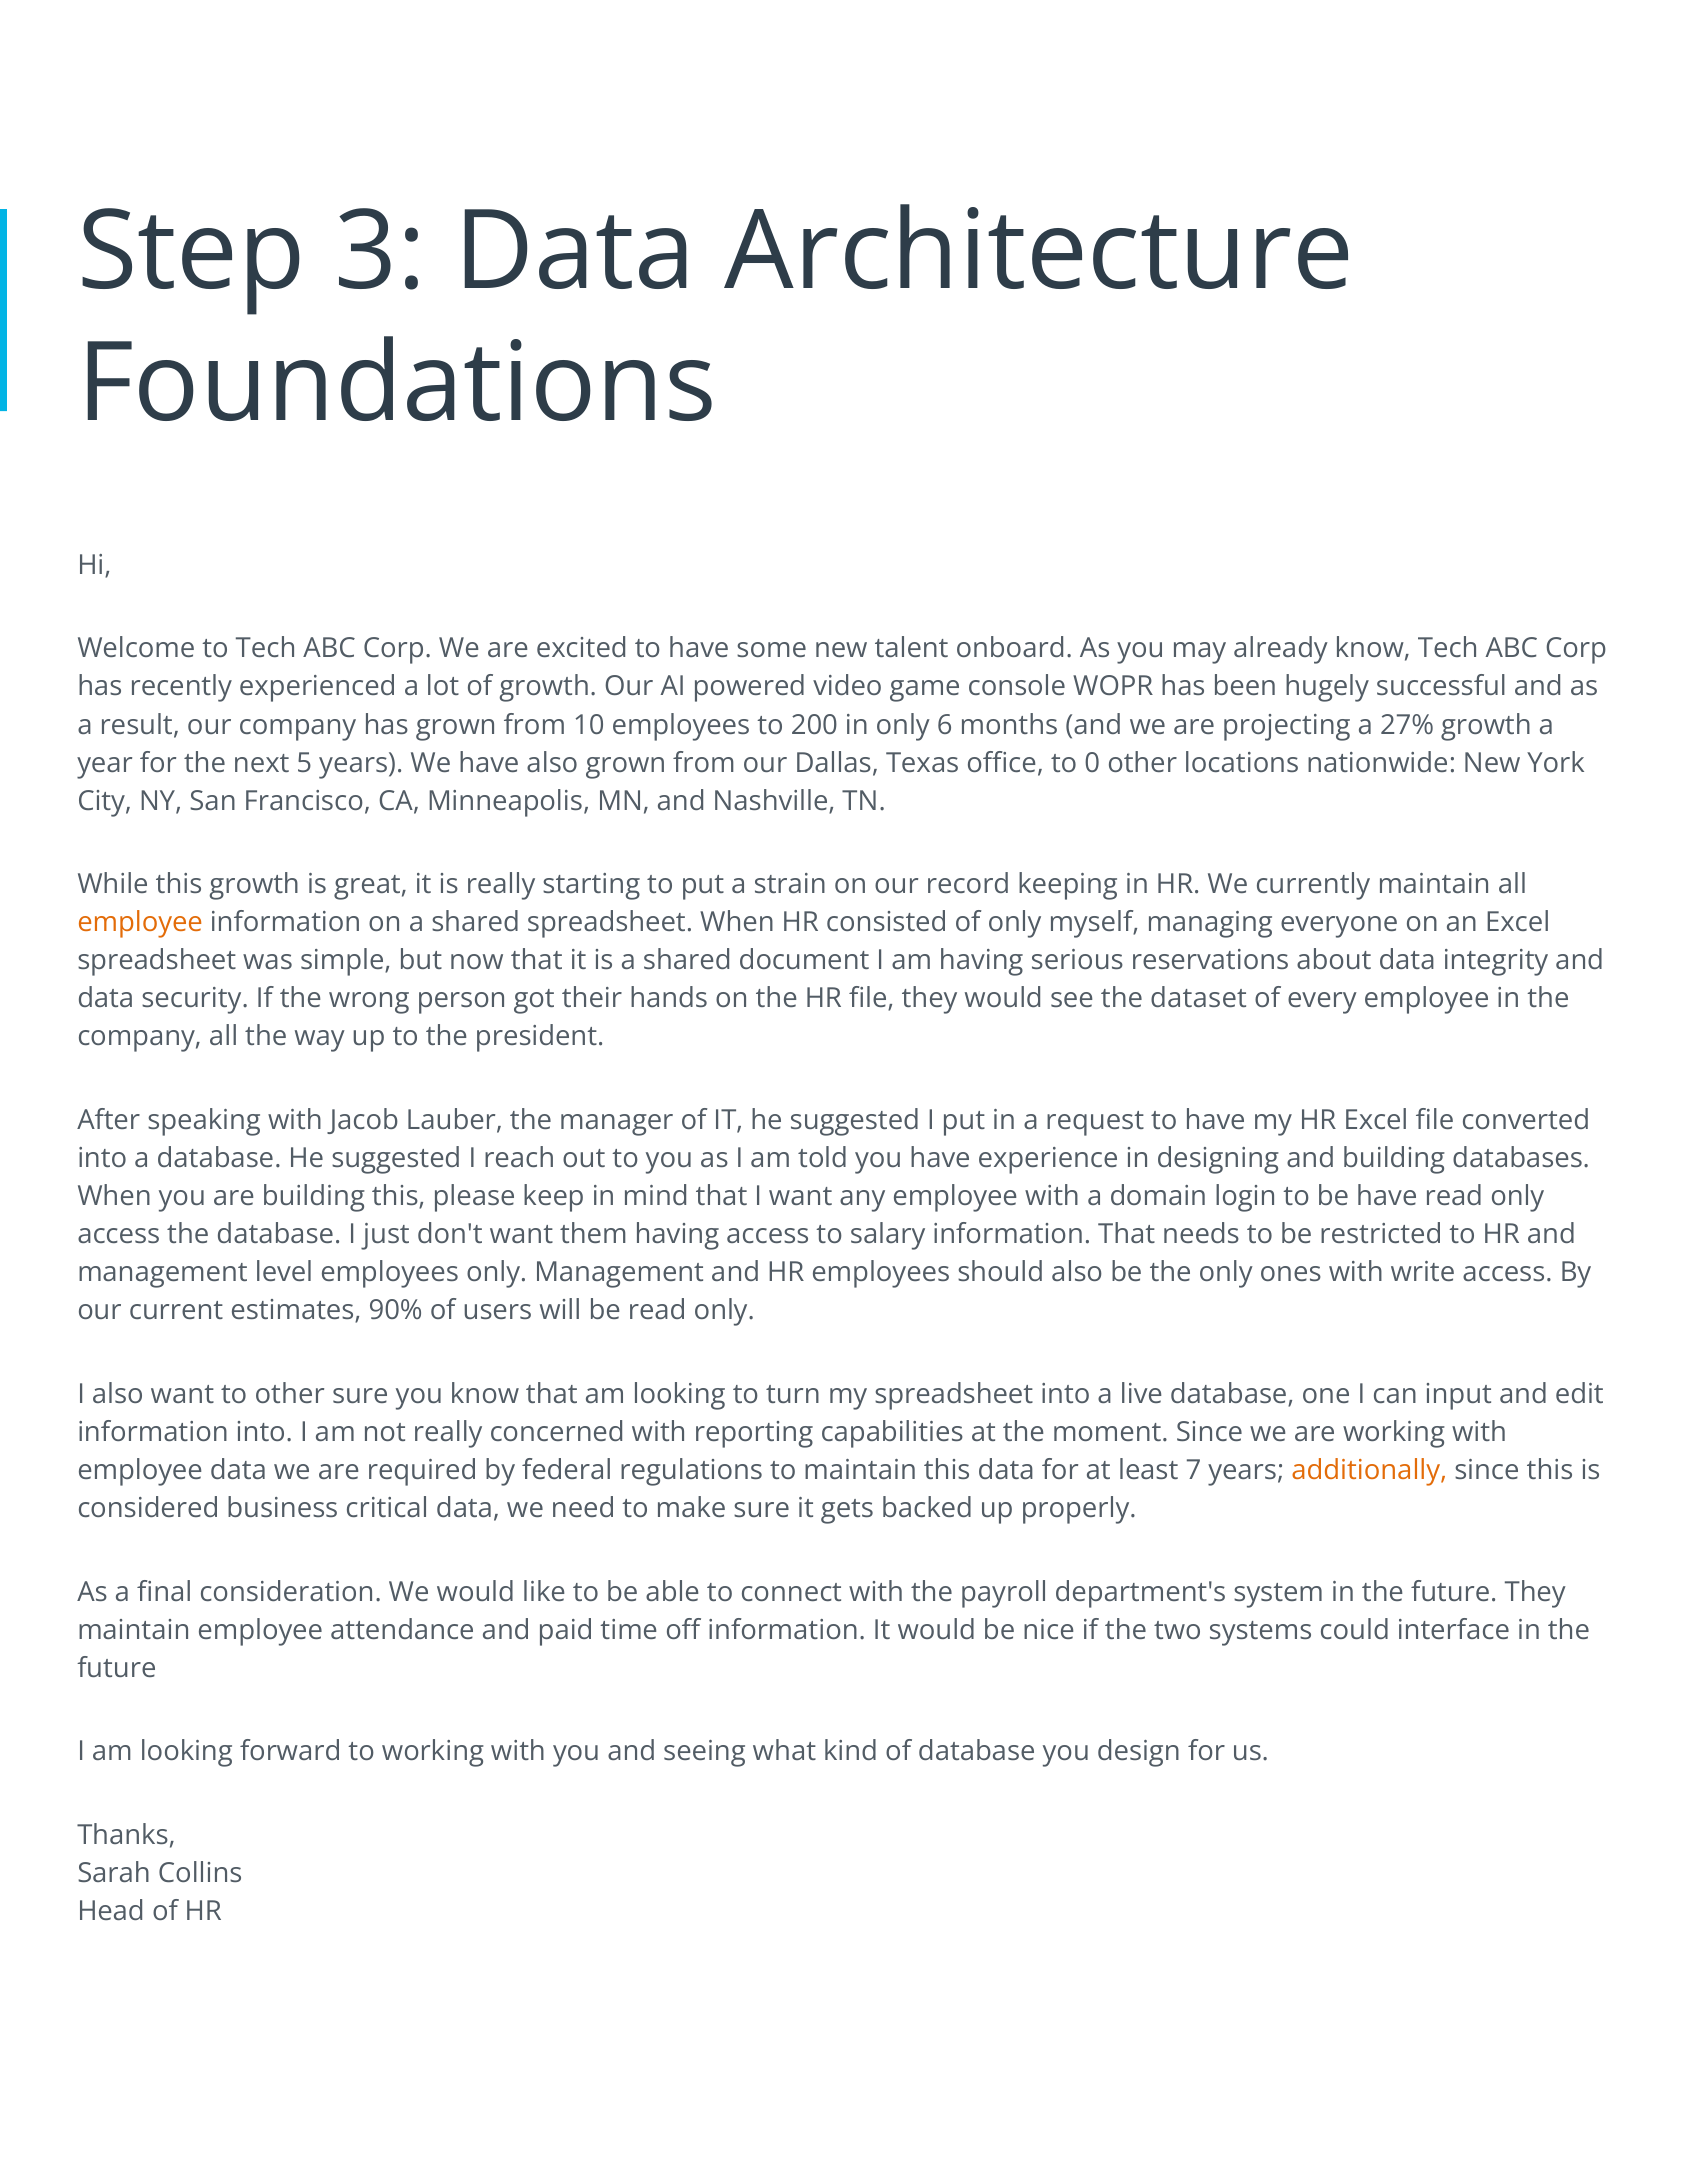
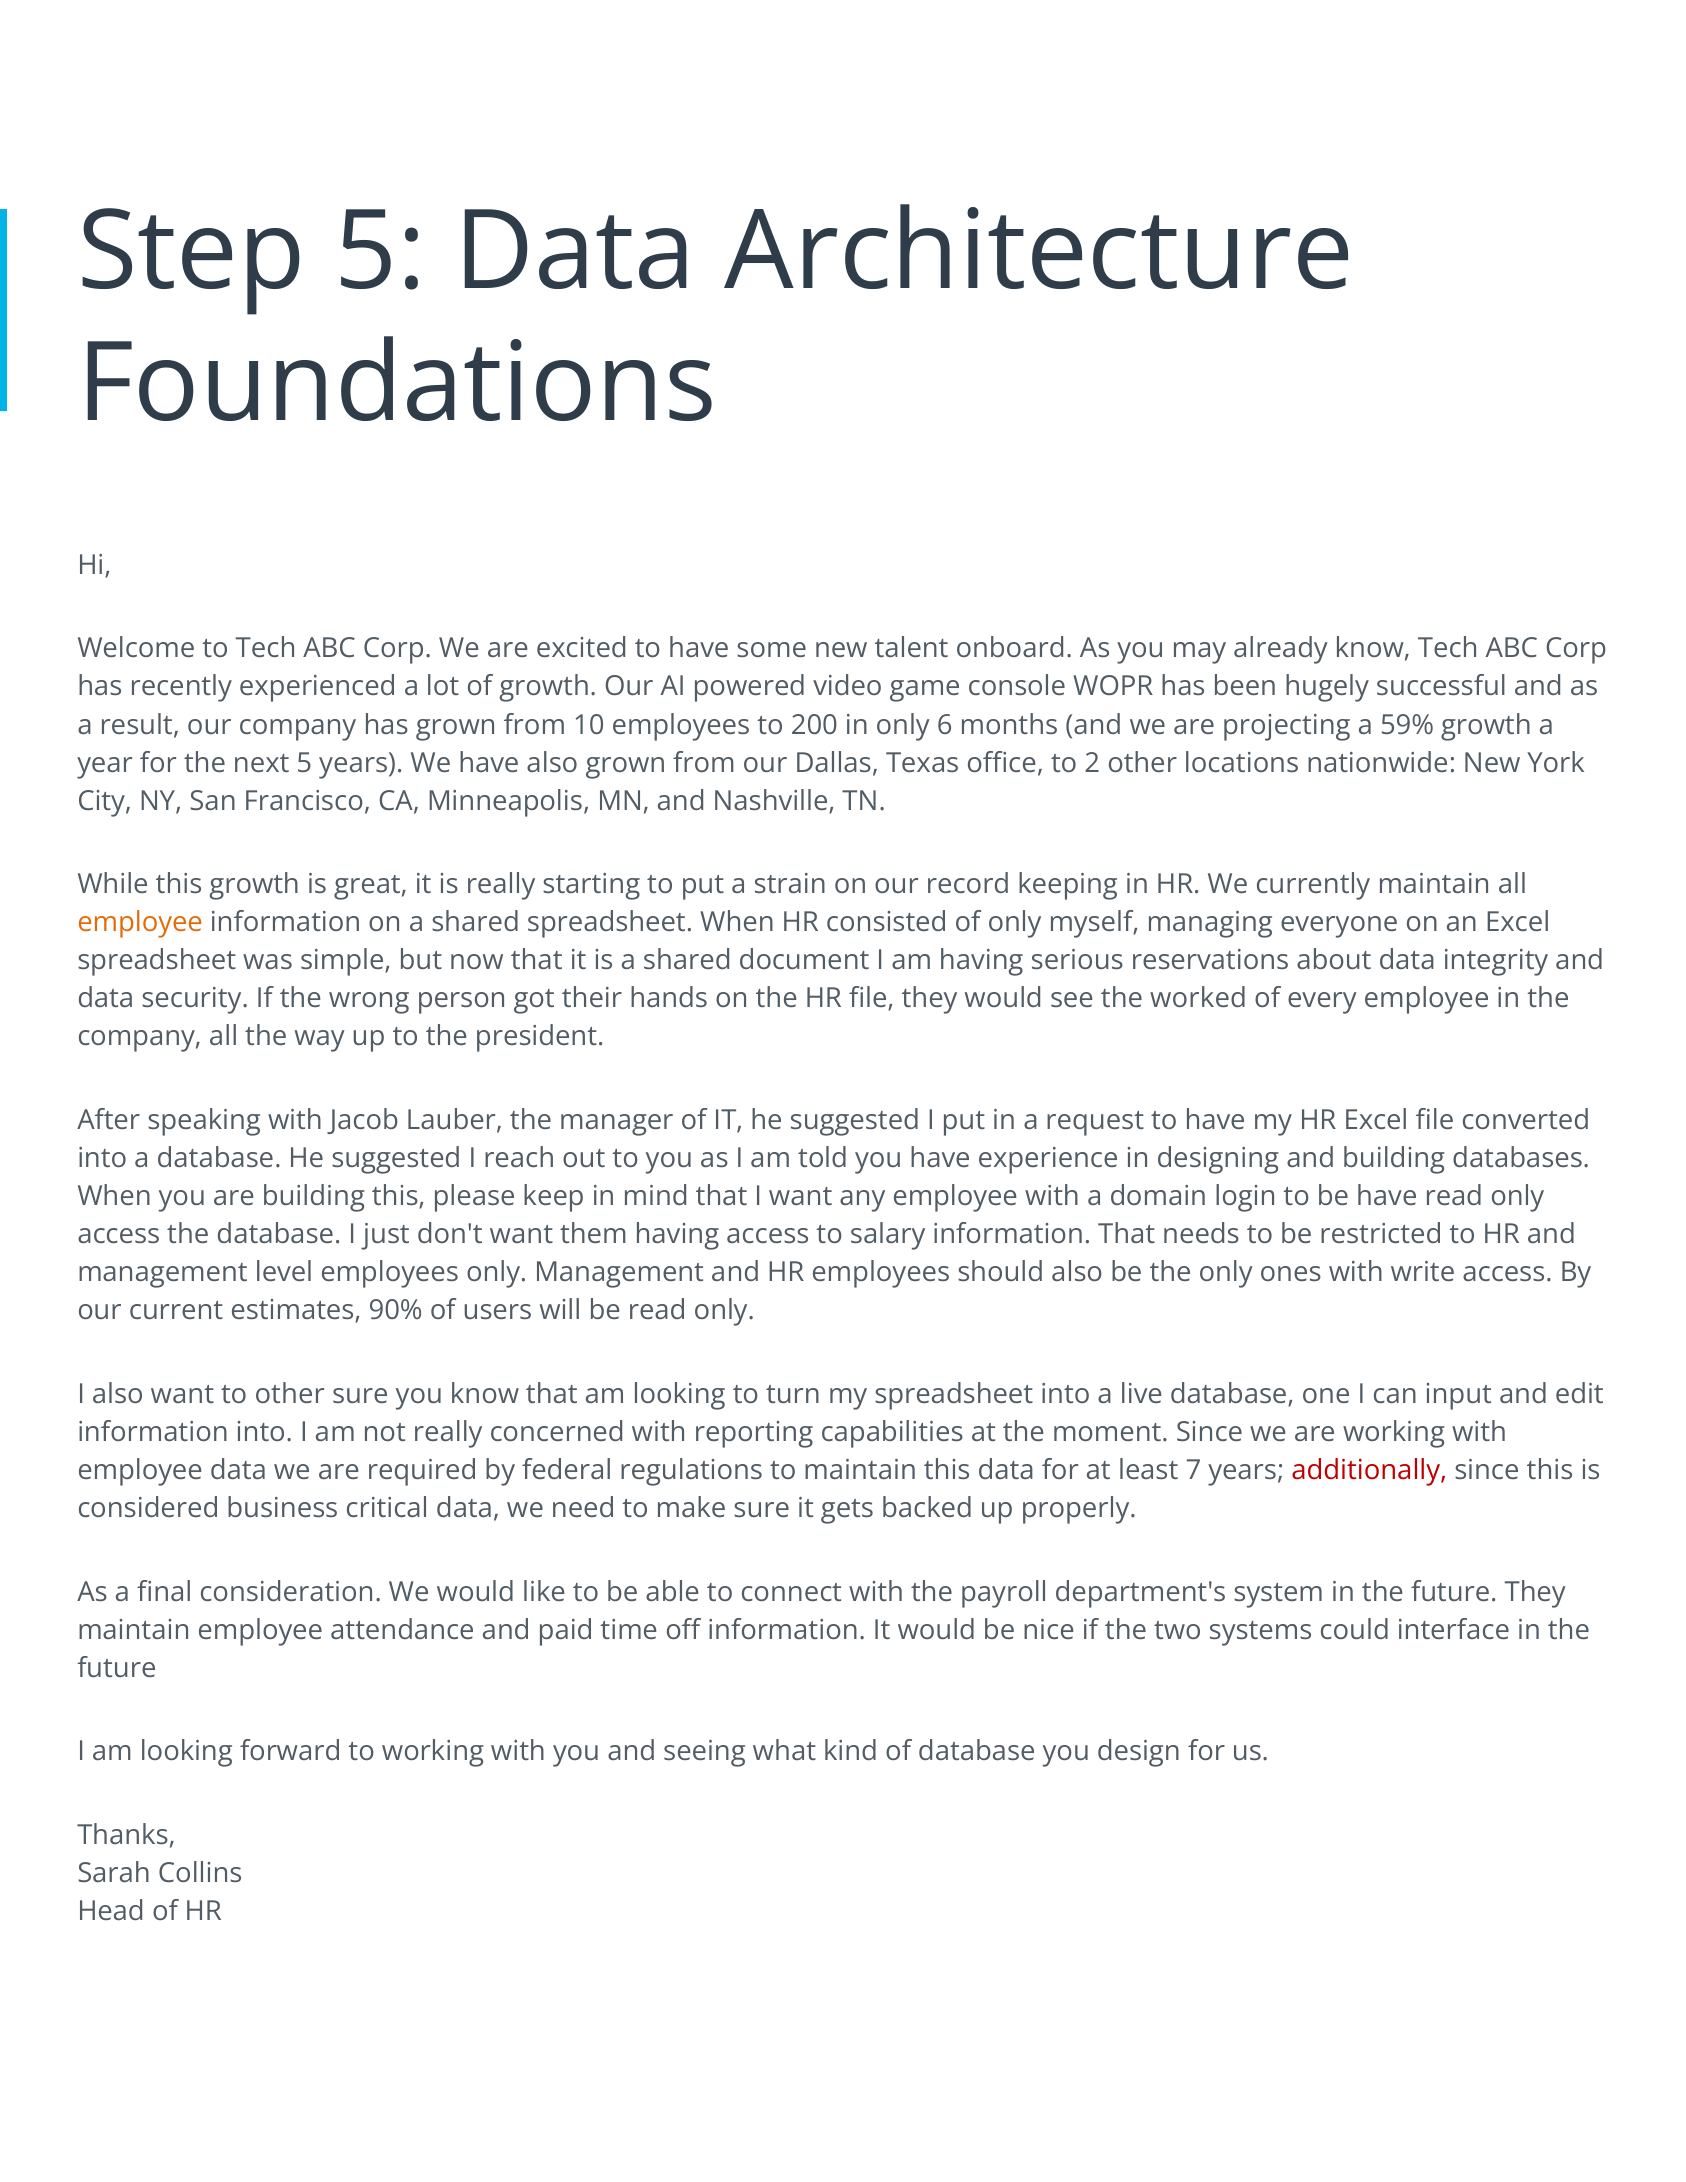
Step 3: 3 -> 5 (380, 252)
27%: 27% -> 59% (1407, 725)
0: 0 -> 2 (1092, 763)
dataset: dataset -> worked (1199, 999)
additionally colour: orange -> red (1369, 1470)
